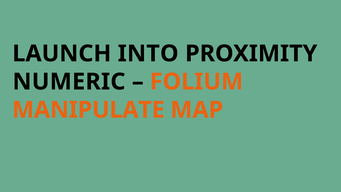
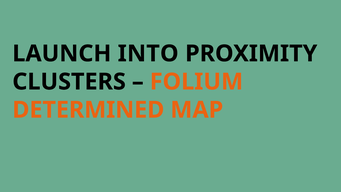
NUMERIC: NUMERIC -> CLUSTERS (69, 82)
MANIPULATE: MANIPULATE -> DETERMINED (88, 110)
